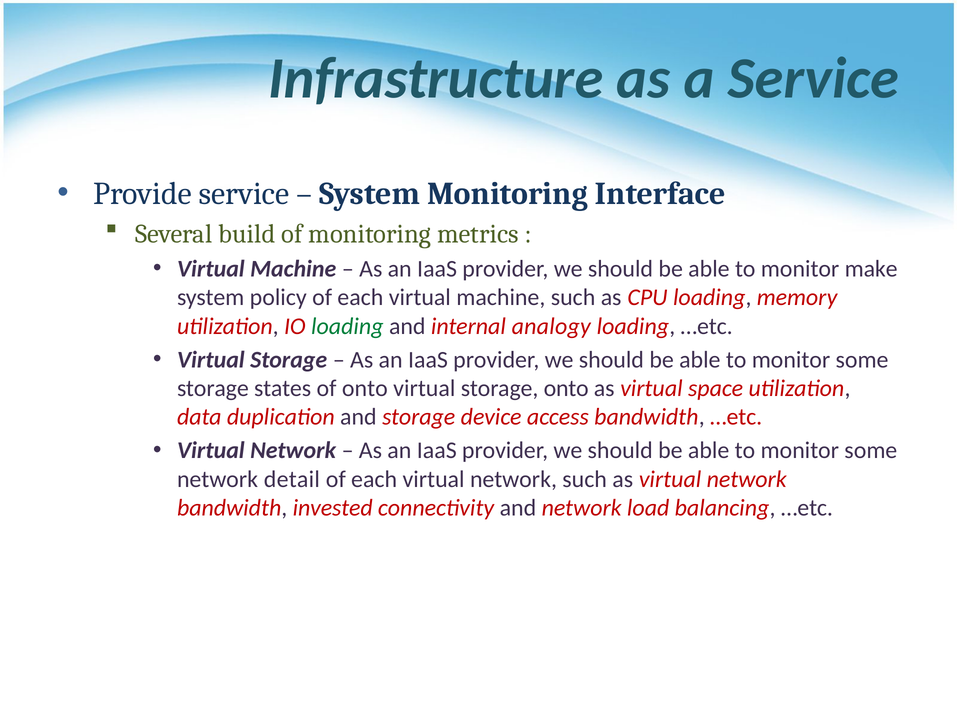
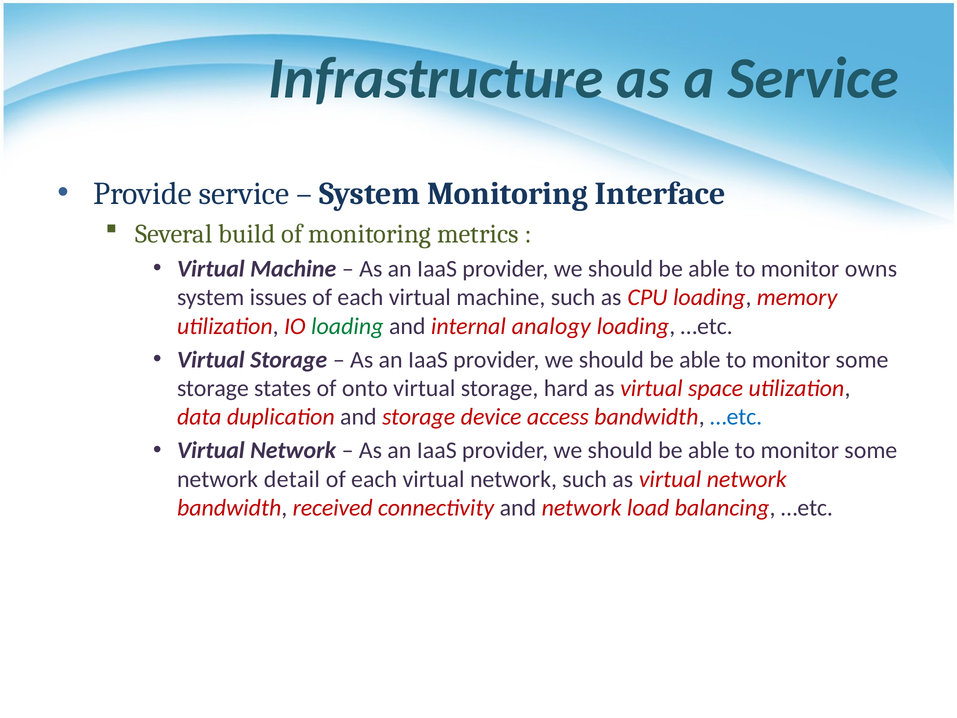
make: make -> owns (871, 269)
policy: policy -> issues (278, 297)
storage onto: onto -> hard (566, 388)
…etc colour: red -> blue (736, 417)
invested: invested -> received (333, 508)
